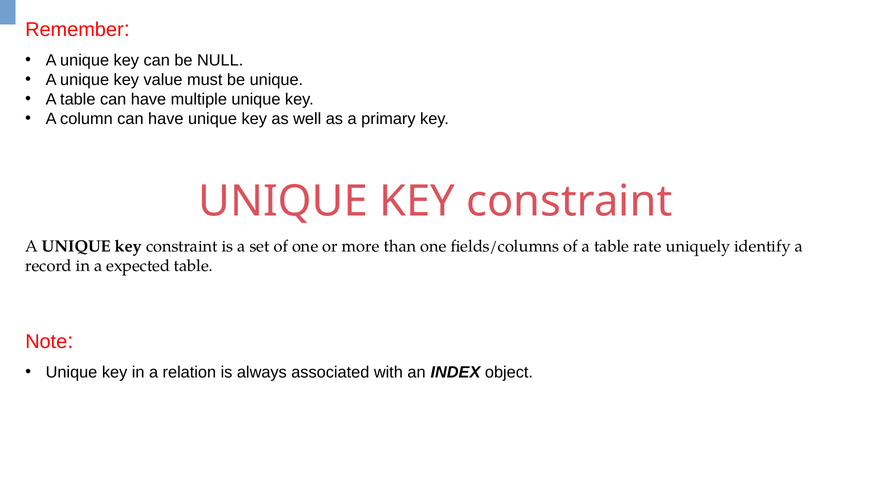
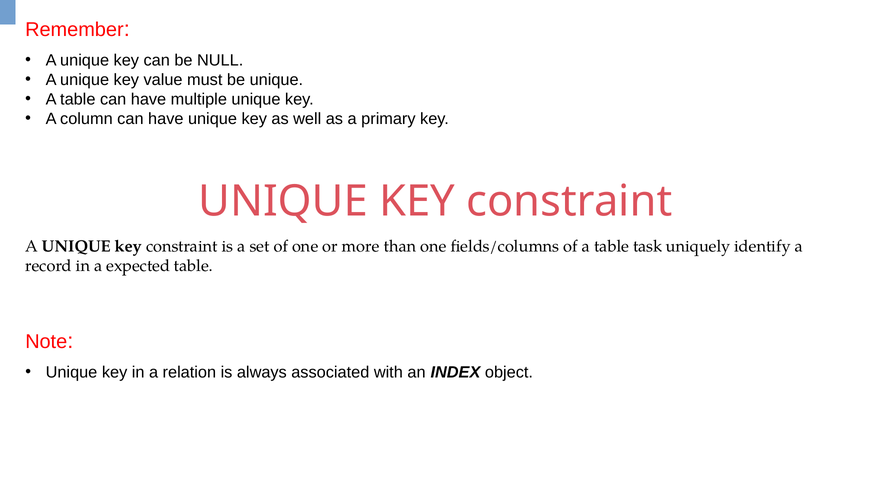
rate: rate -> task (648, 246)
